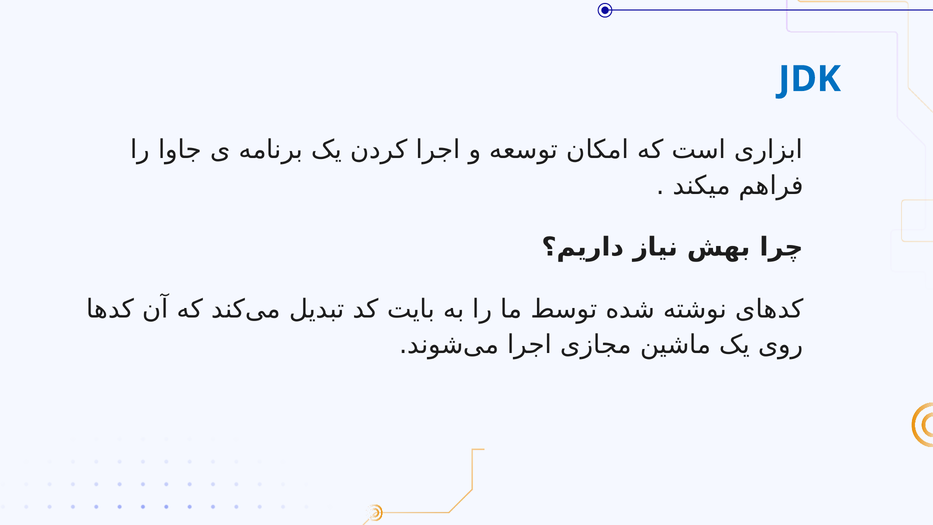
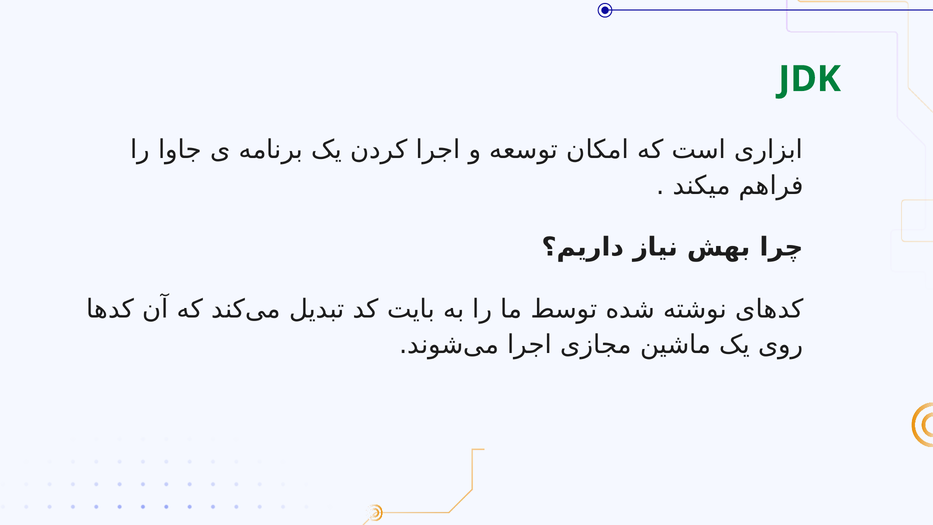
JDK colour: blue -> green (810, 79)
